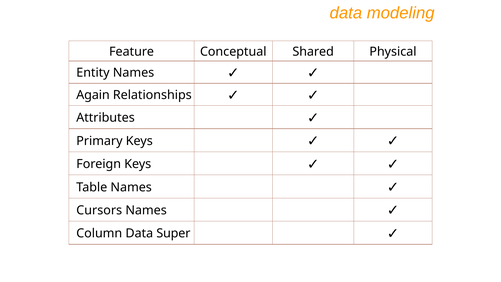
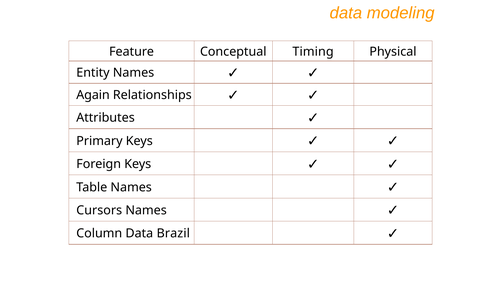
Shared: Shared -> Timing (313, 52)
Super: Super -> Brazil (173, 233)
